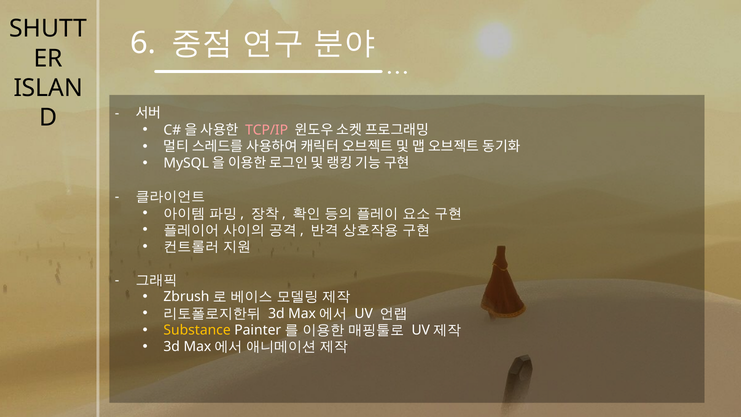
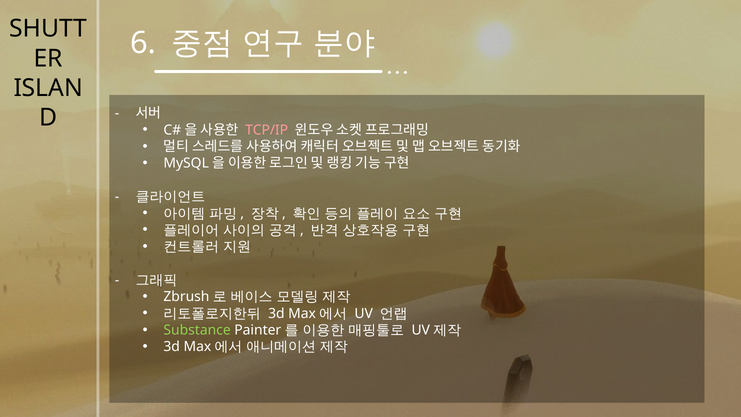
Substance colour: yellow -> light green (197, 330)
